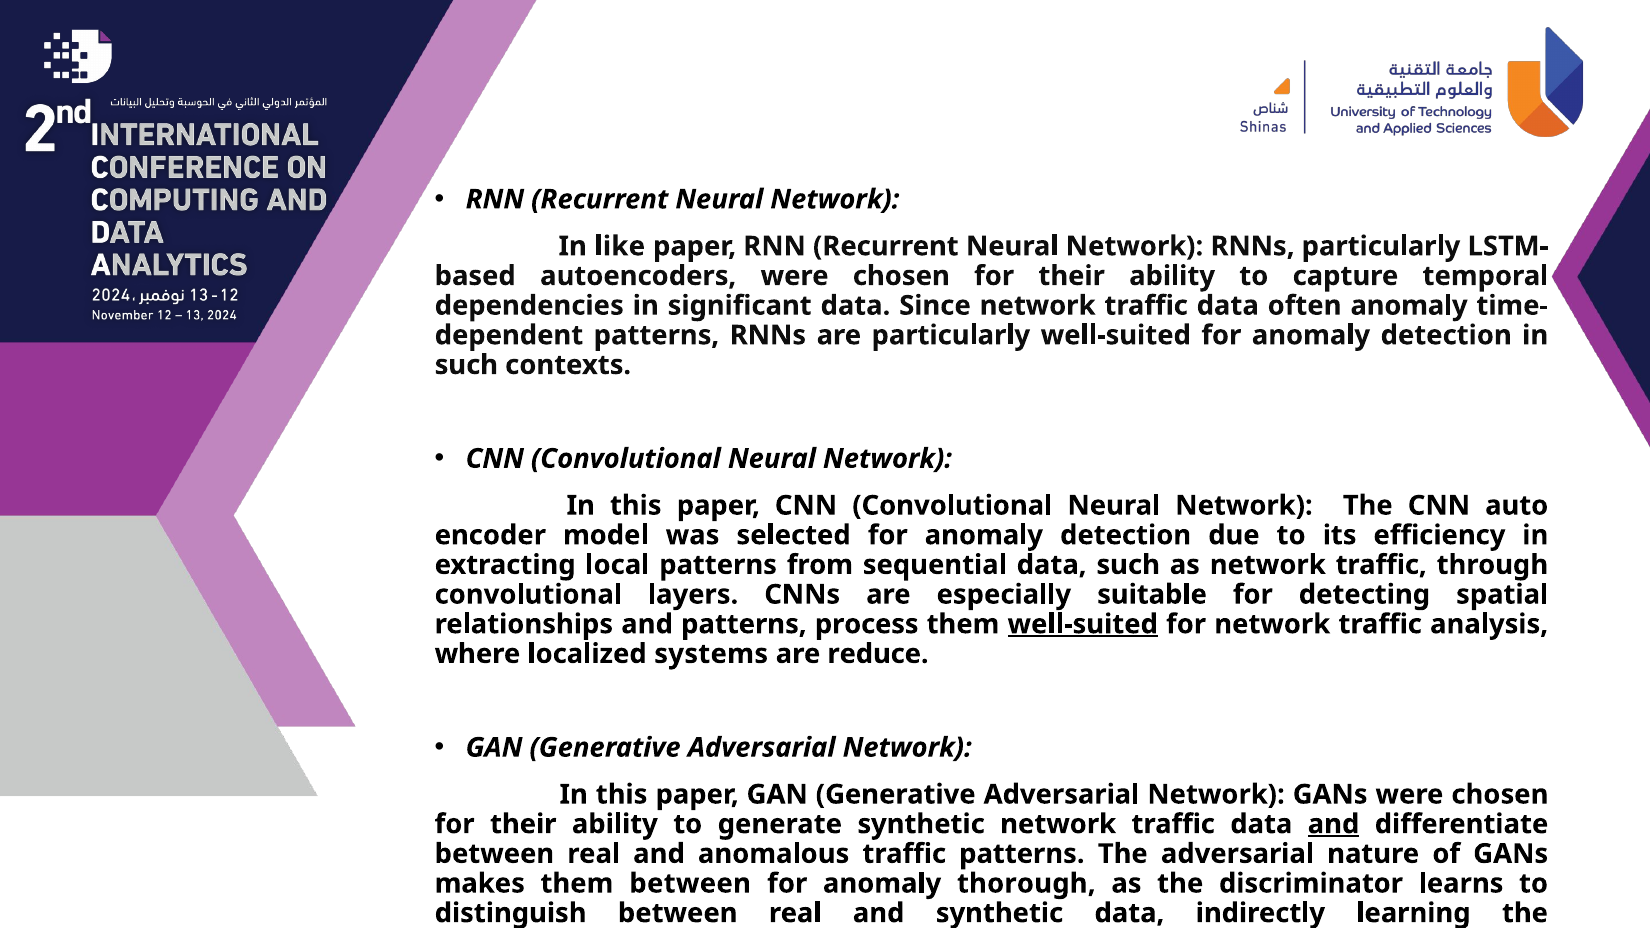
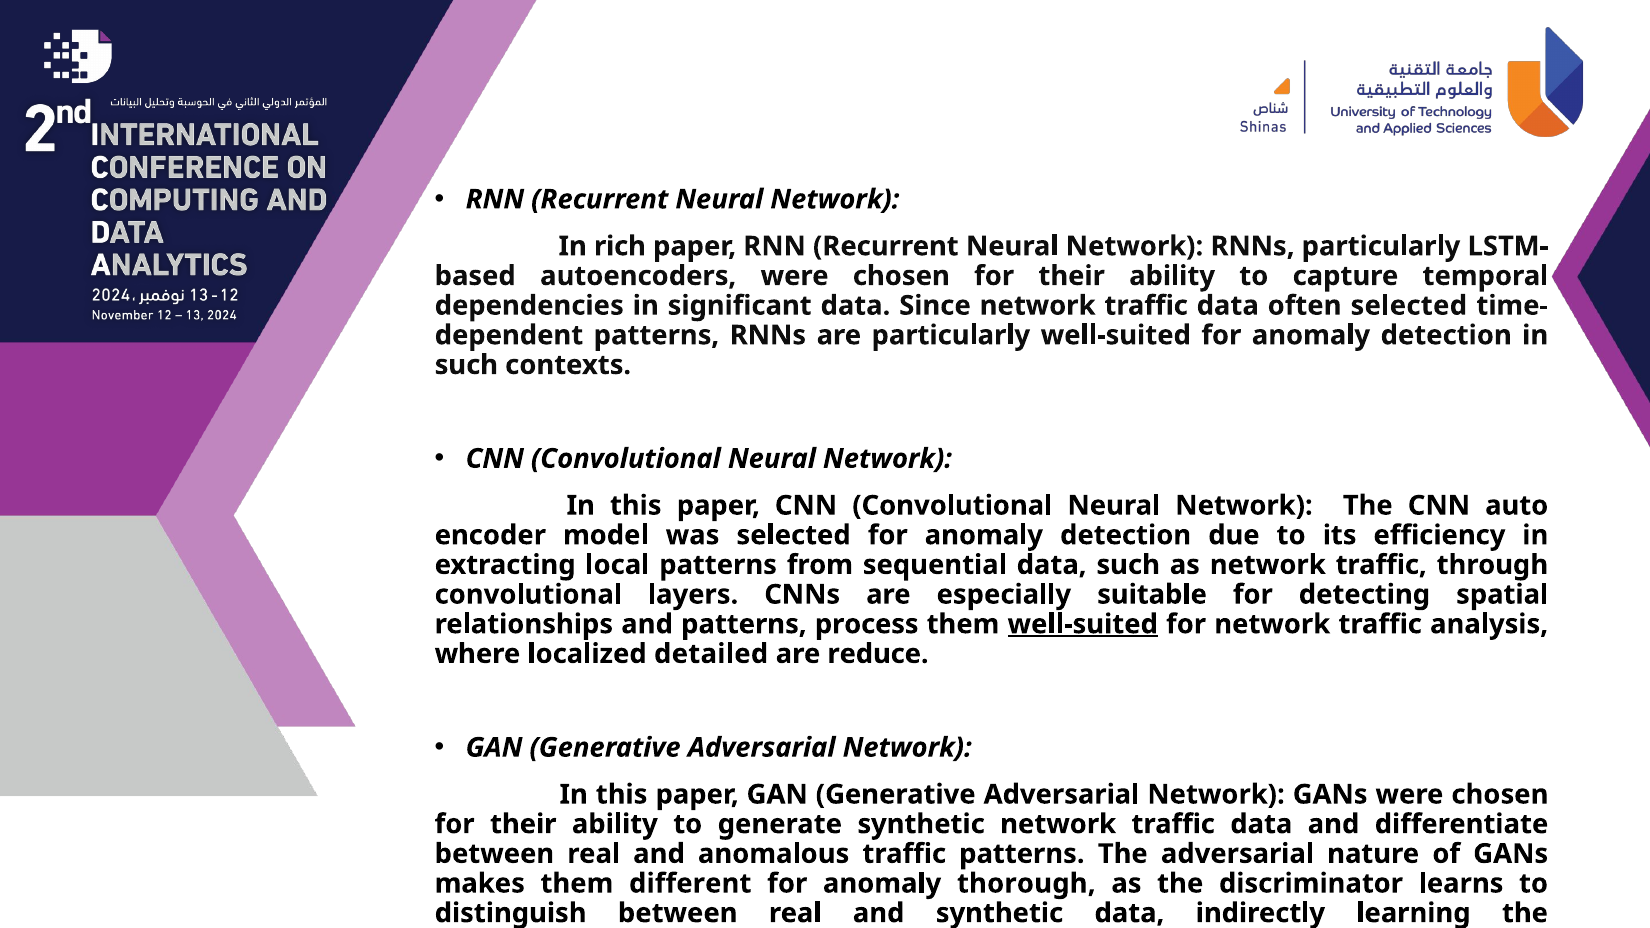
like: like -> rich (620, 246)
often anomaly: anomaly -> selected (1409, 306)
systems: systems -> detailed (711, 654)
and underline: present -> none (1334, 824)
them between: between -> different (690, 884)
